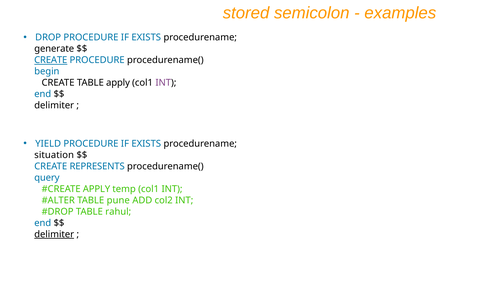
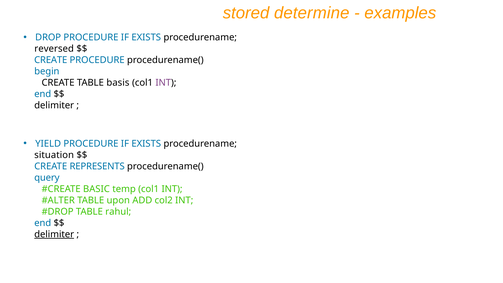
semicolon: semicolon -> determine (312, 13)
generate: generate -> reversed (54, 49)
CREATE underline: present -> none (51, 60)
TABLE apply: apply -> basis (118, 83)
APPLY: APPLY -> BASIC (96, 189)
pune: pune -> upon (118, 200)
